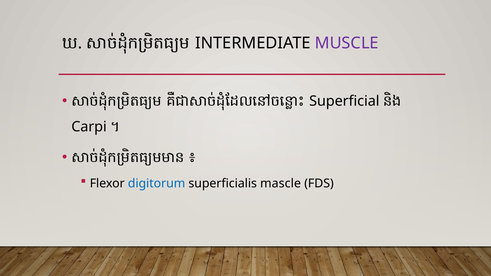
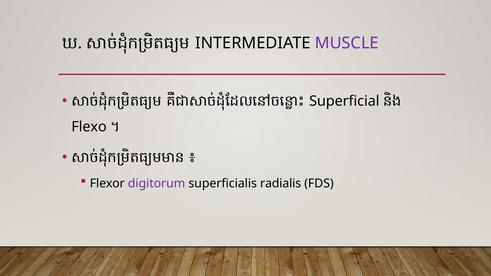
Carpi: Carpi -> Flexo (89, 127)
digitorum colour: blue -> purple (157, 183)
mascle: mascle -> radialis (281, 183)
